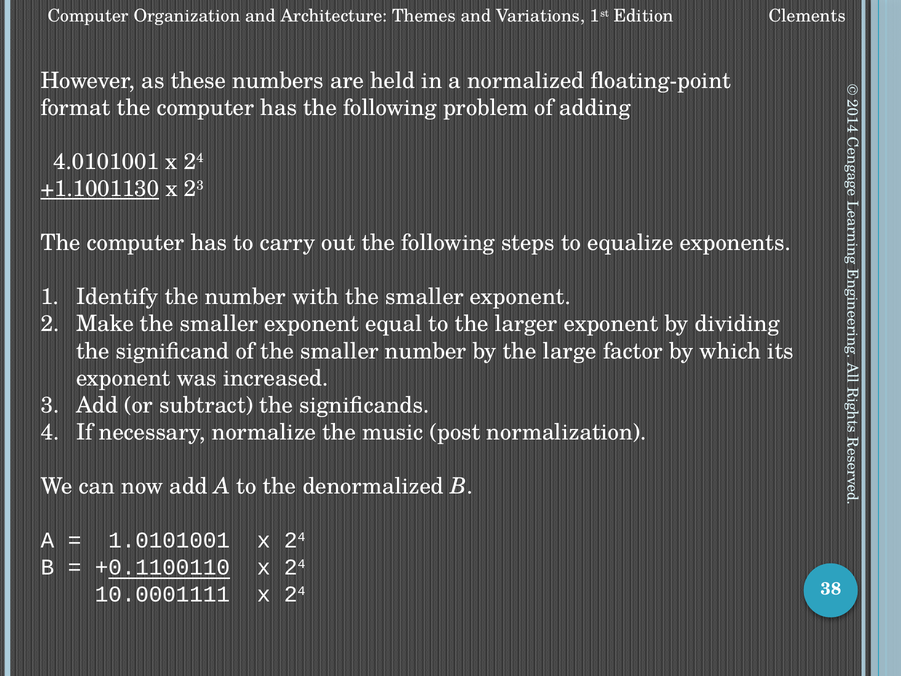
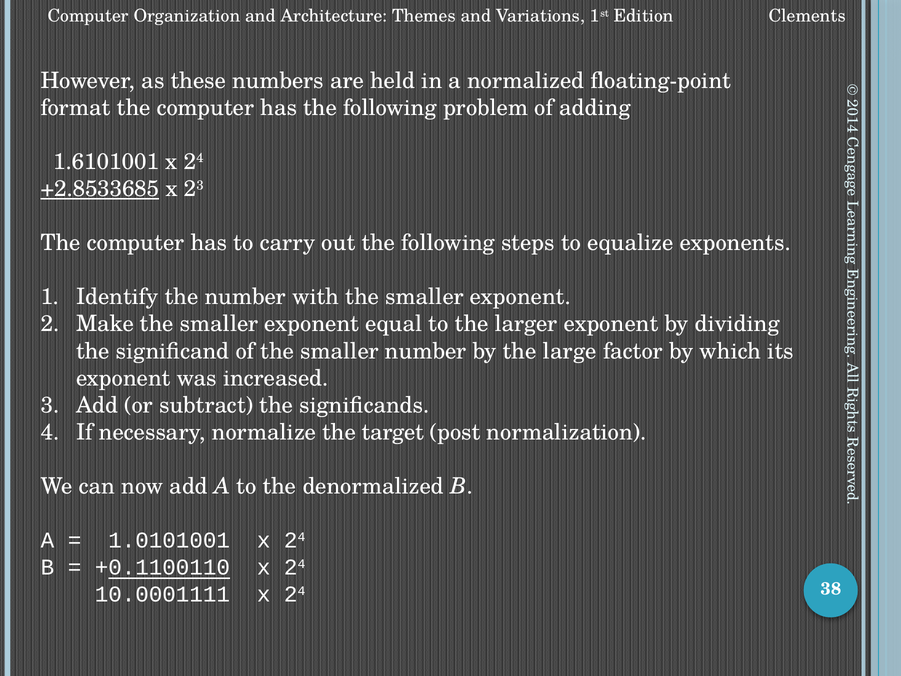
4.0101001: 4.0101001 -> 1.6101001 (106, 162)
+1.1001130: +1.1001130 -> +2.8533685 (100, 189)
music: music -> target (393, 432)
